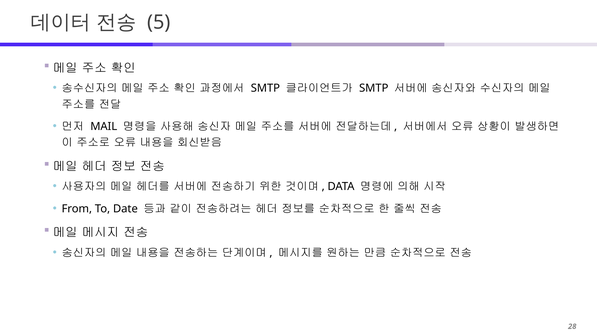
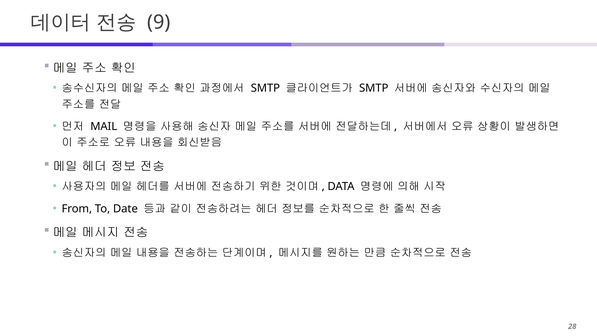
5: 5 -> 9 (159, 22)
